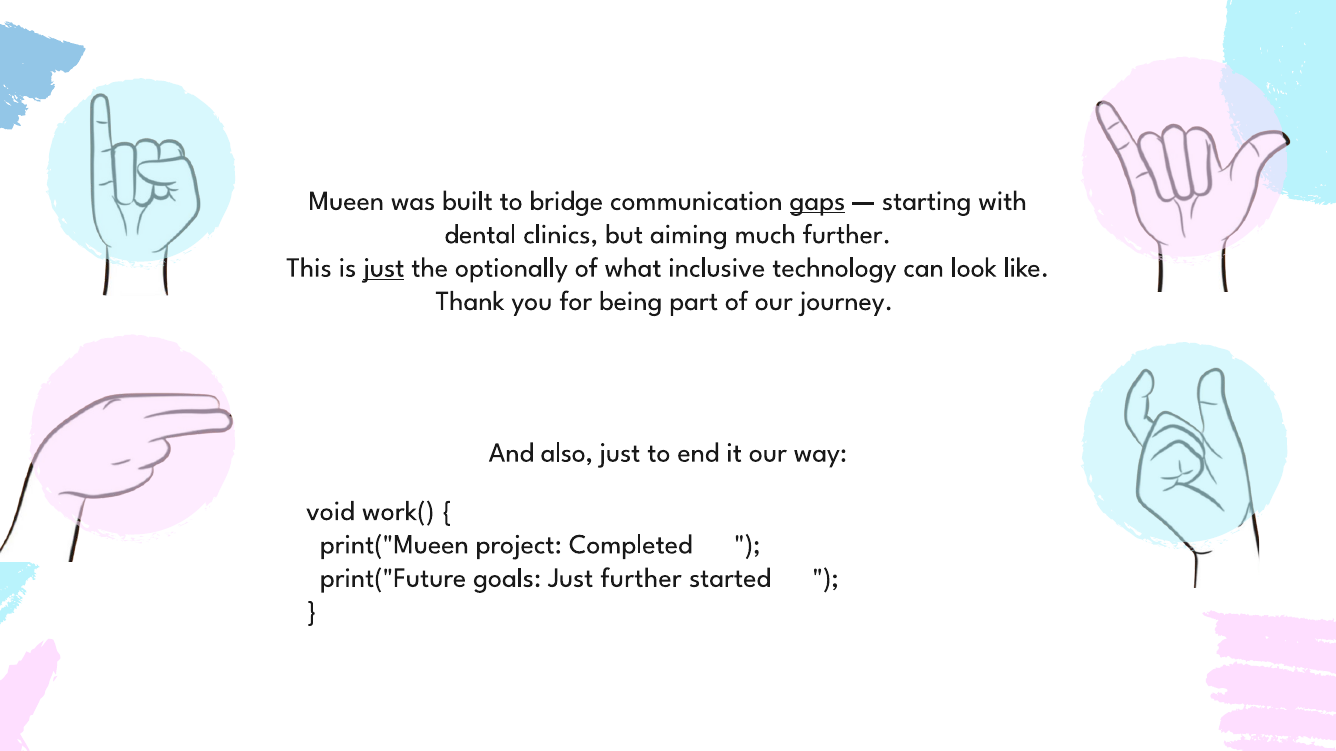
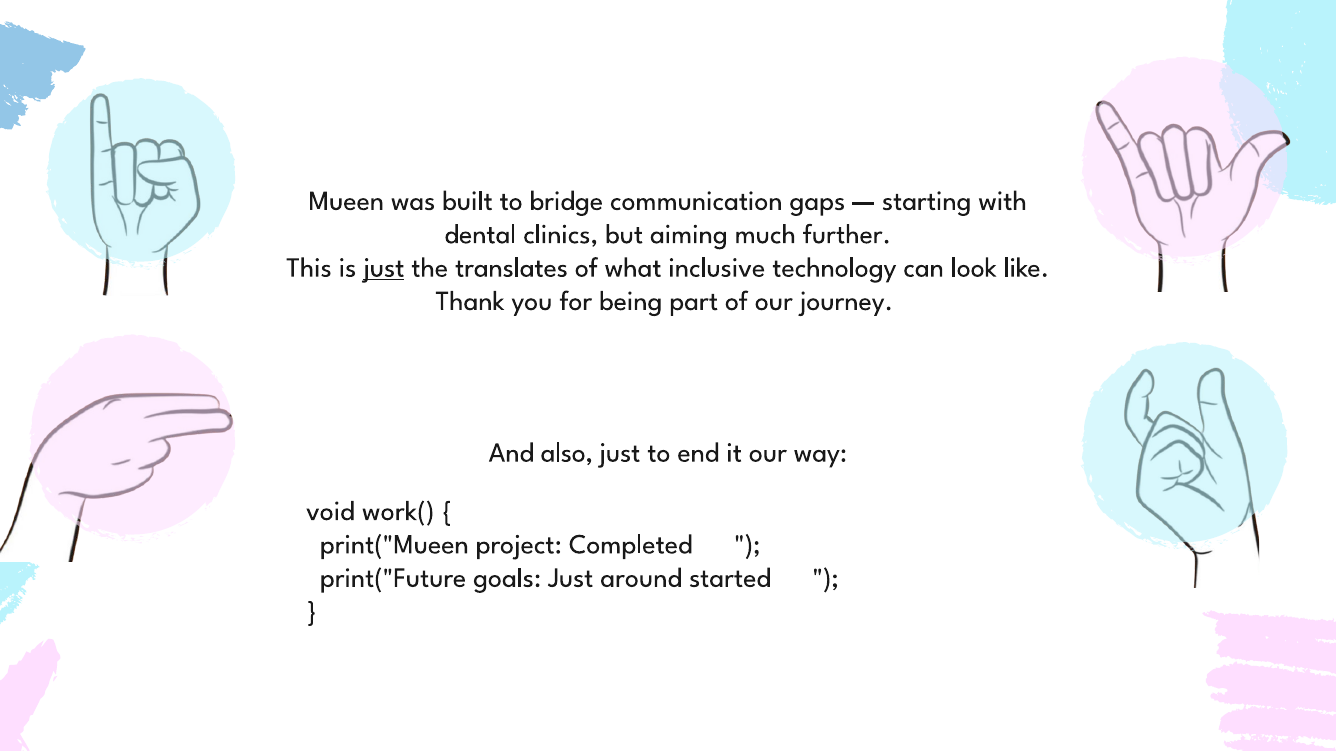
gaps underline: present -> none (817, 201)
optionally: optionally -> translates (512, 268)
Just further: further -> around (641, 578)
